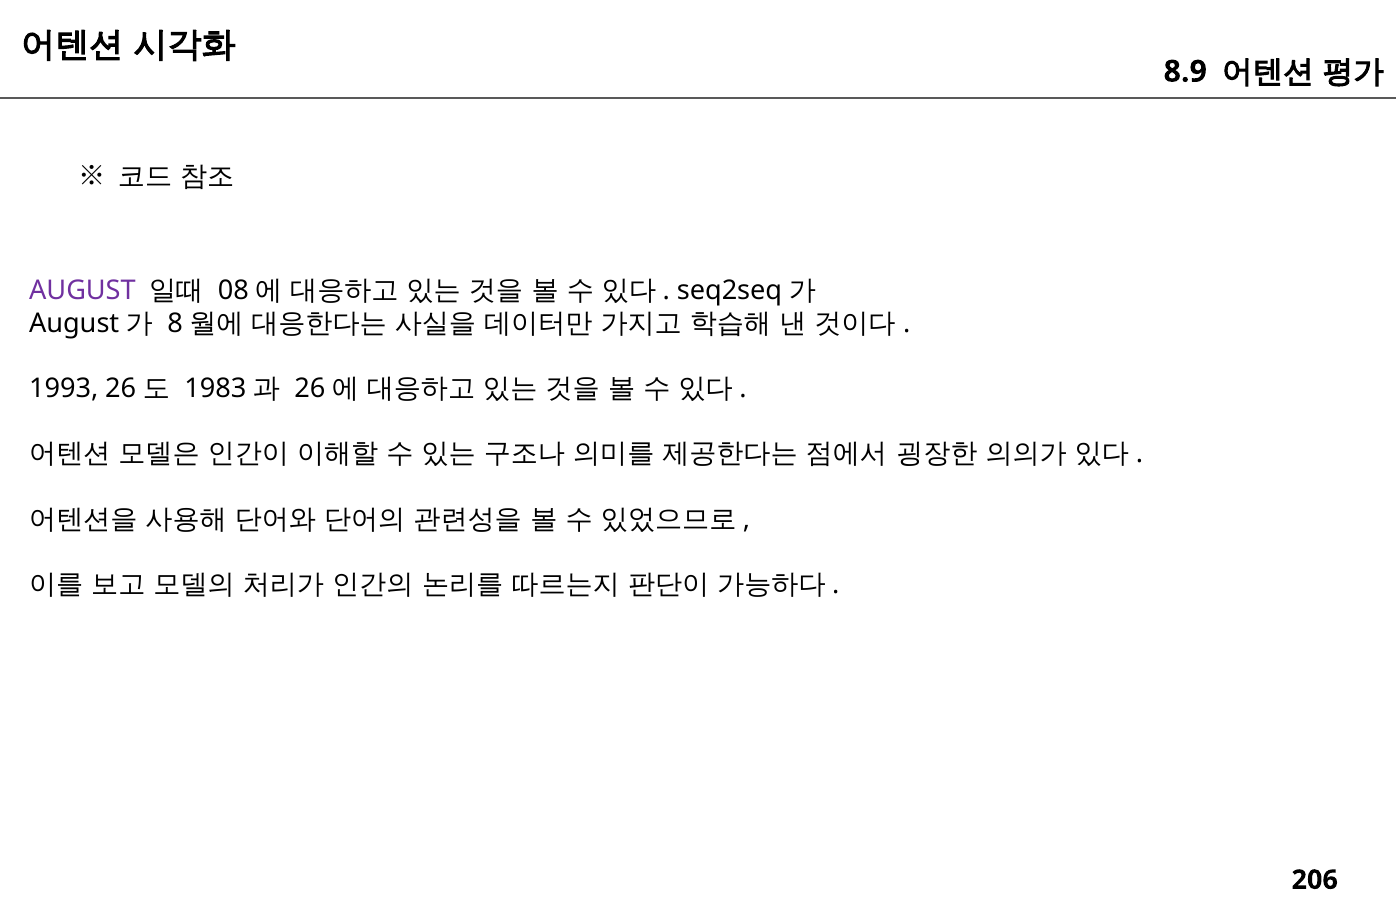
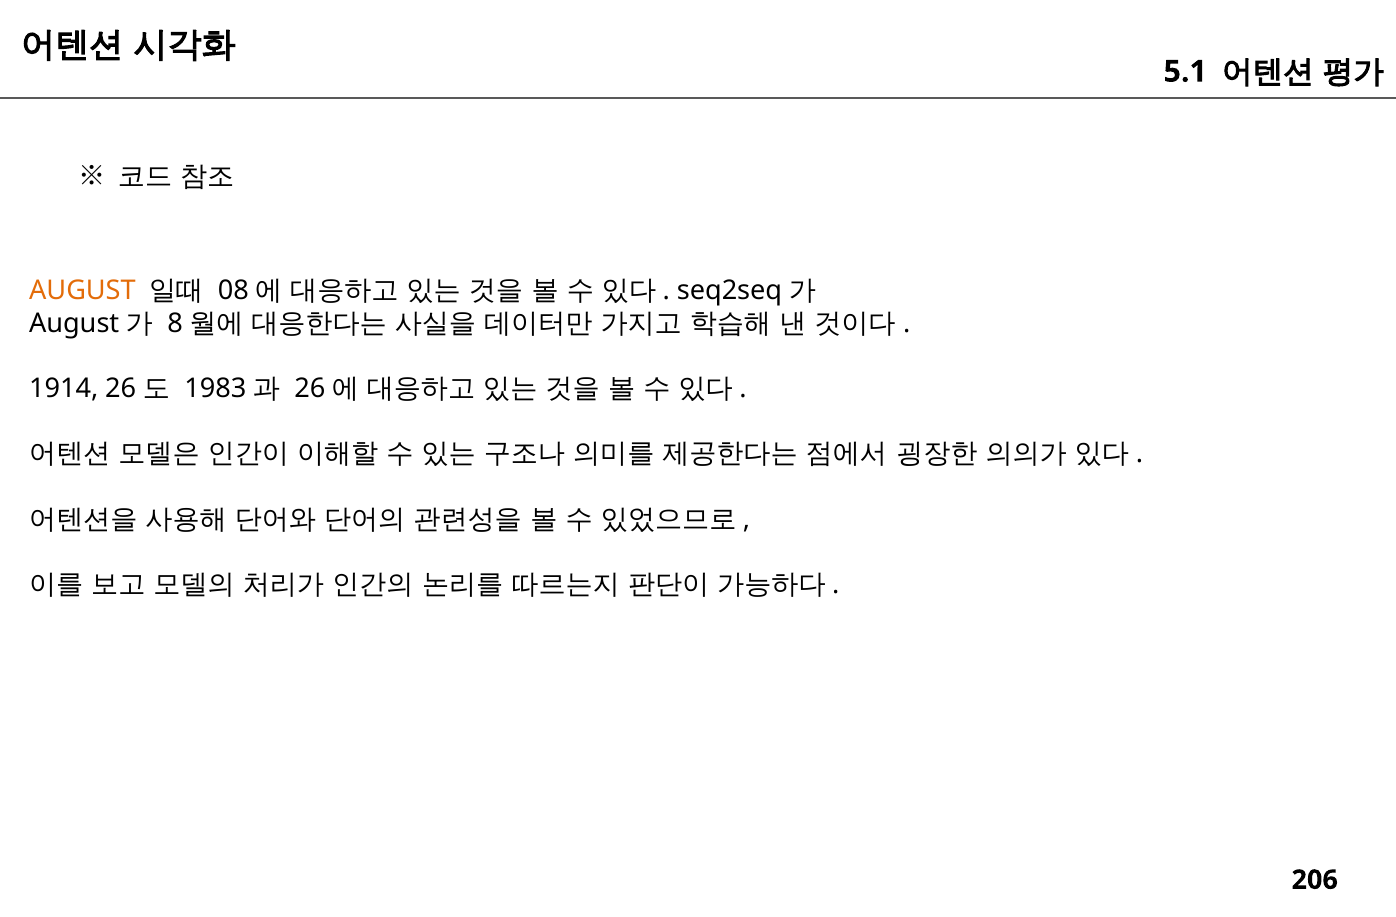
8.9: 8.9 -> 5.1 (1185, 72)
AUGUST colour: purple -> orange (82, 291)
1993: 1993 -> 1914 (64, 389)
